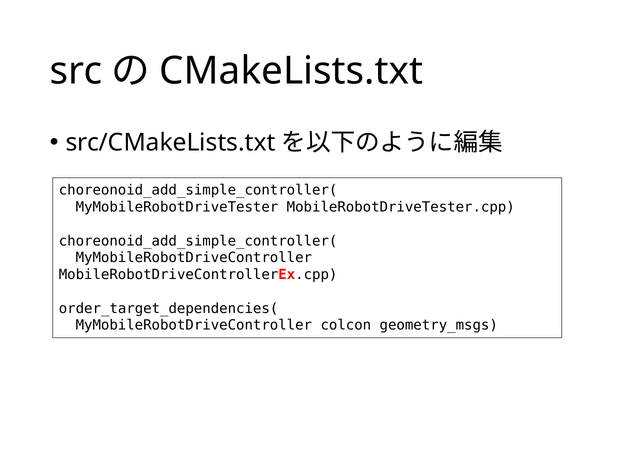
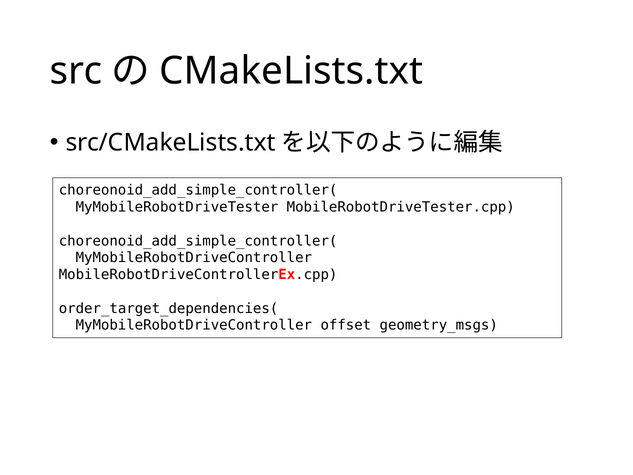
colcon: colcon -> offset (346, 325)
